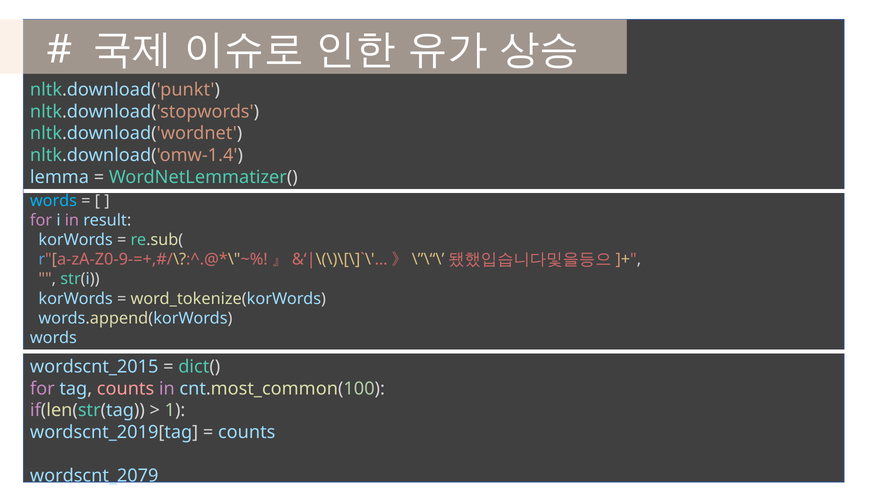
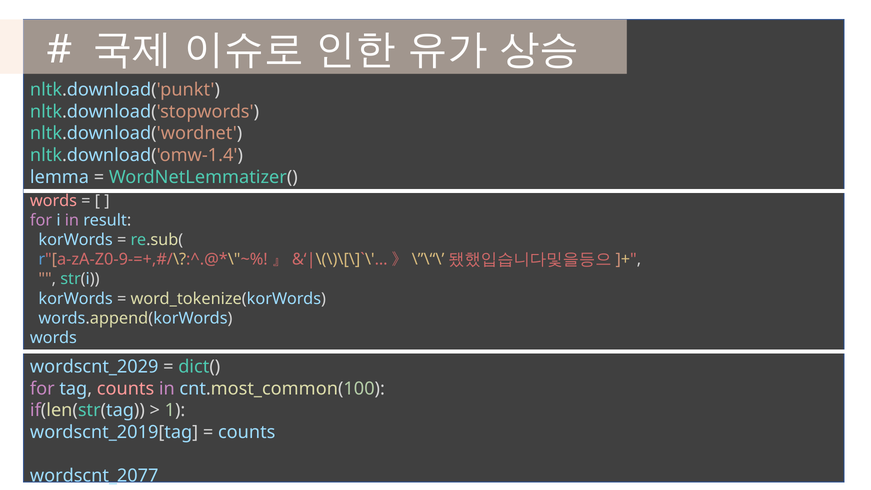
words colour: light blue -> pink (53, 201)
wordscnt_2015: wordscnt_2015 -> wordscnt_2029 (94, 367)
wordscnt_2079: wordscnt_2079 -> wordscnt_2077 (94, 476)
